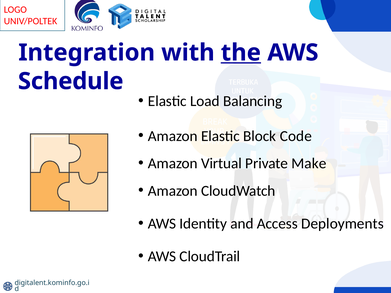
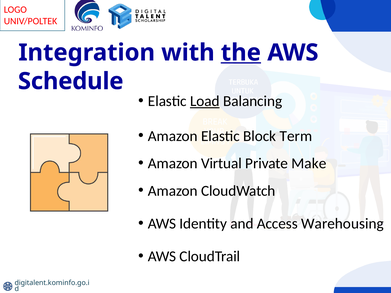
Load underline: none -> present (205, 101)
Code: Code -> Term (296, 136)
Deployments: Deployments -> Warehousing (342, 224)
